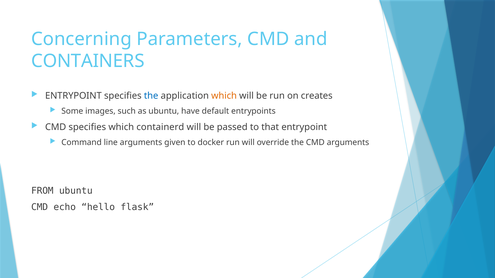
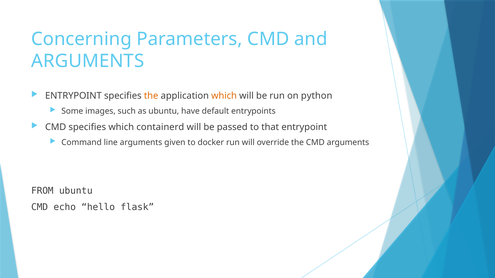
CONTAINERS: CONTAINERS -> ARGUMENTS (88, 61)
the colour: blue -> orange (151, 96)
creates: creates -> python (317, 96)
